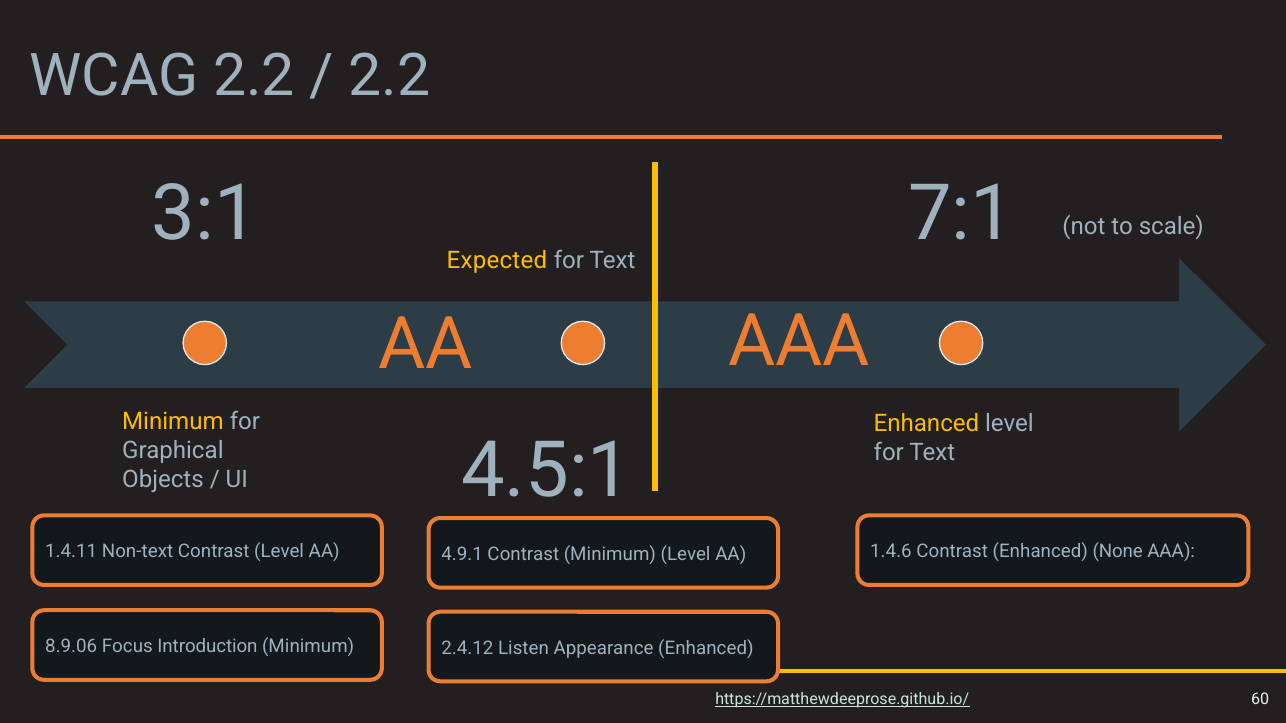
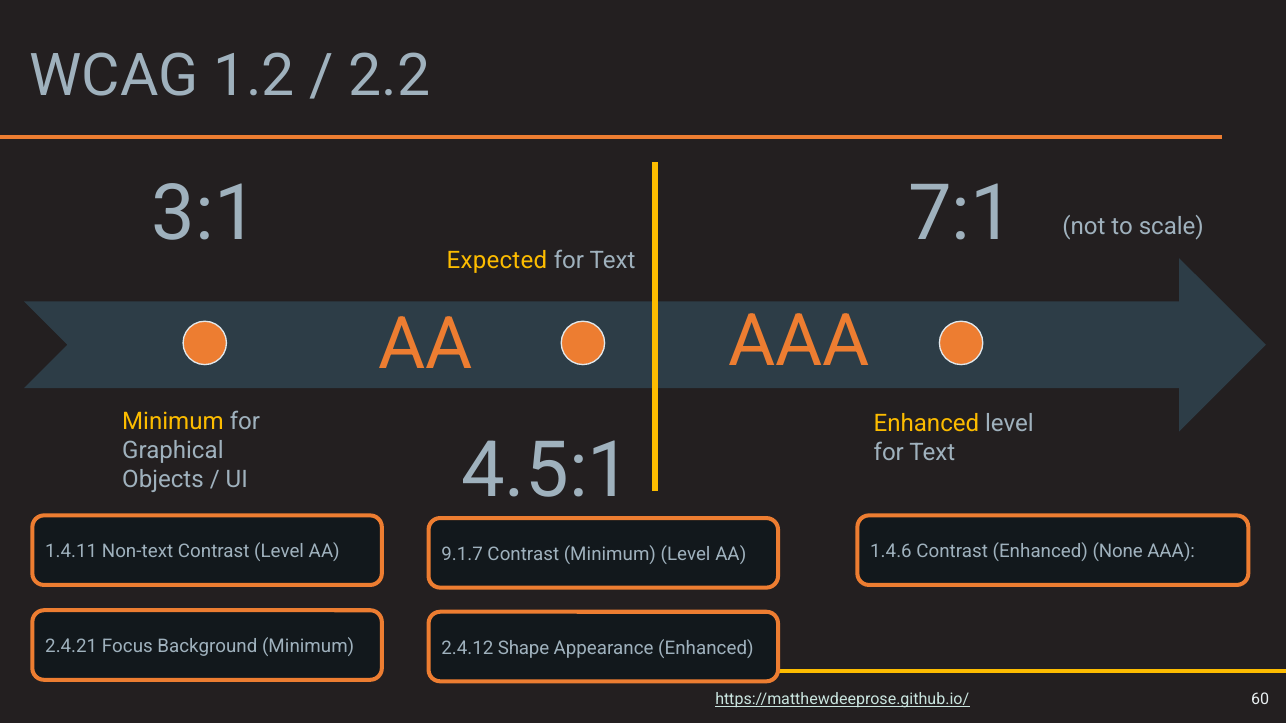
WCAG 2.2: 2.2 -> 1.2 (254, 76)
4.9.1: 4.9.1 -> 9.1.7 (462, 554)
8.9.06: 8.9.06 -> 2.4.21 (71, 647)
Introduction: Introduction -> Background (207, 647)
Listen: Listen -> Shape (524, 648)
